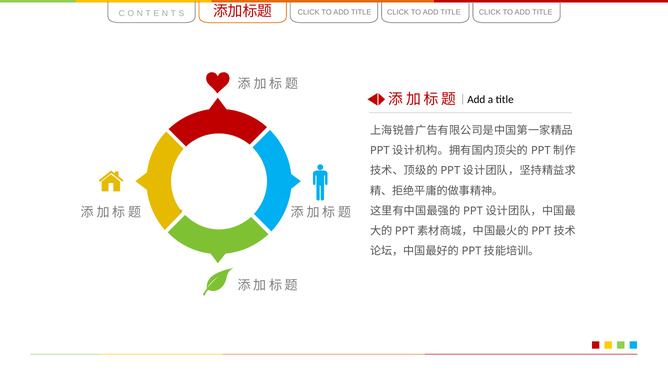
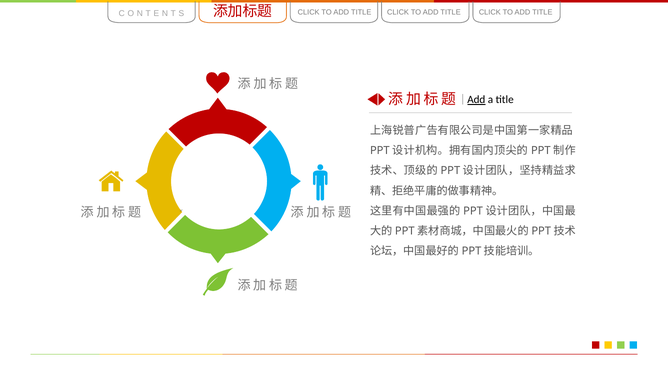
Add underline: none -> present (476, 100)
